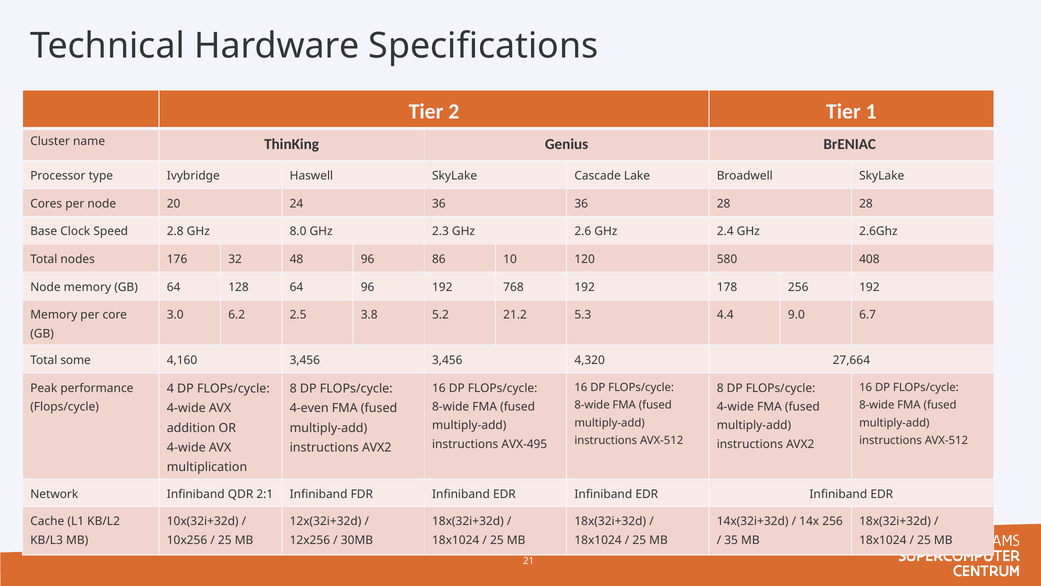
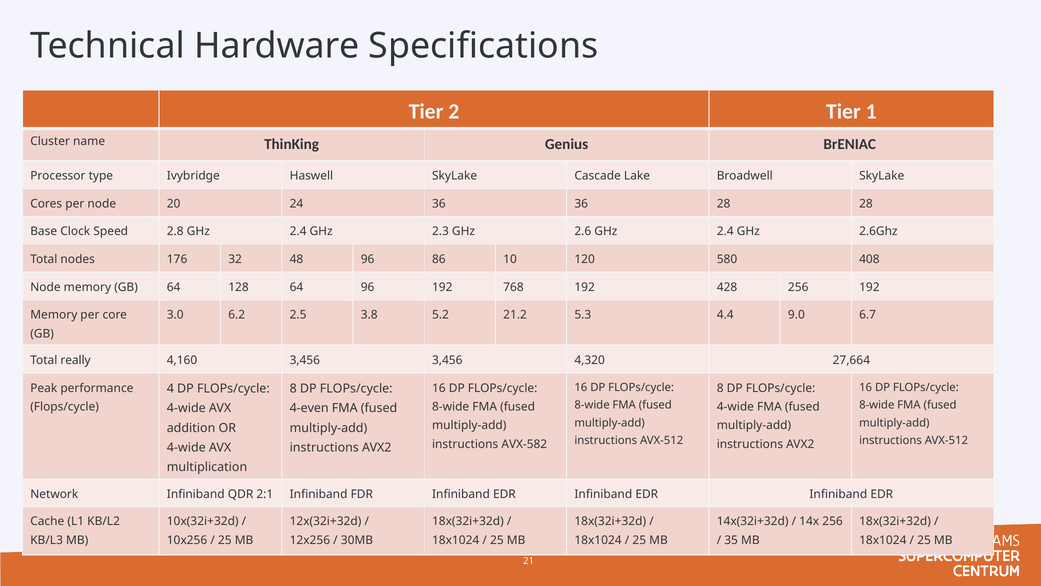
2.8 GHz 8.0: 8.0 -> 2.4 (298, 231)
178: 178 -> 428 (727, 287)
some: some -> really (76, 360)
AVX-495: AVX-495 -> AVX-582 (524, 444)
